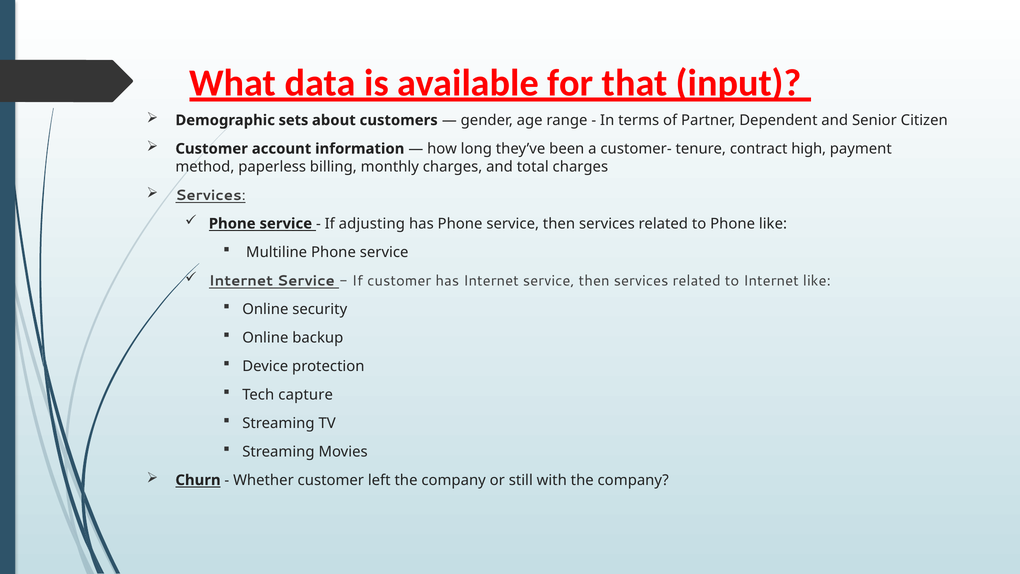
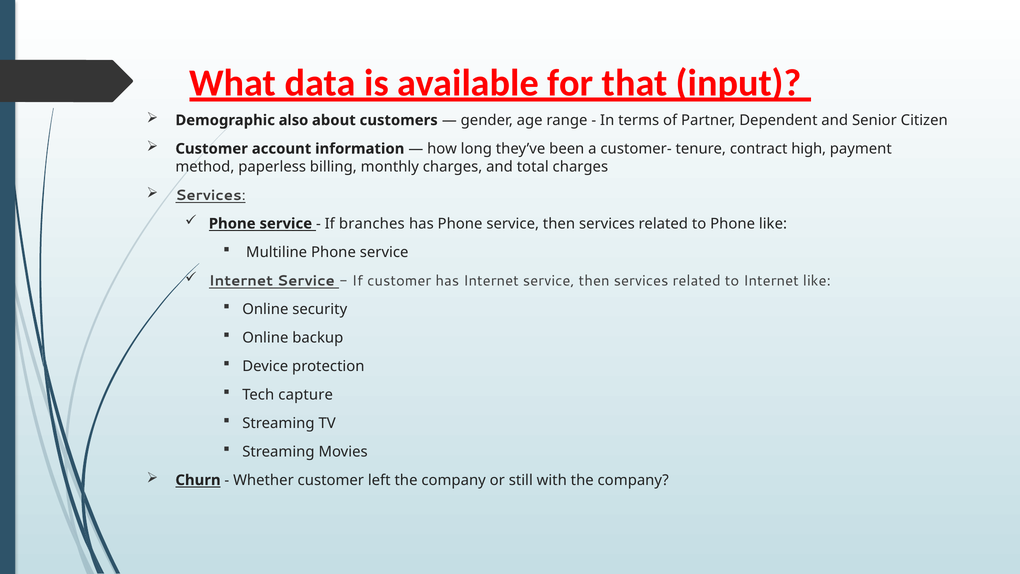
sets: sets -> also (293, 120)
adjusting: adjusting -> branches (372, 224)
